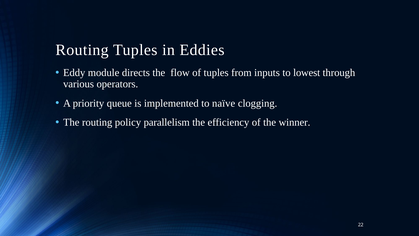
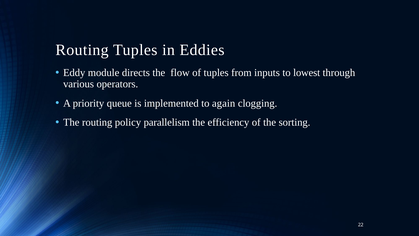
naïve: naïve -> again (224, 103)
winner: winner -> sorting (295, 122)
